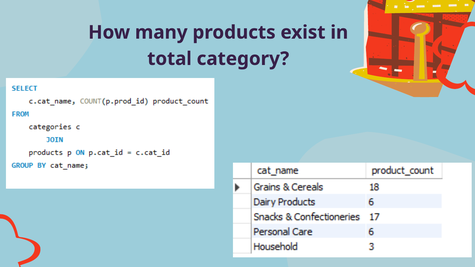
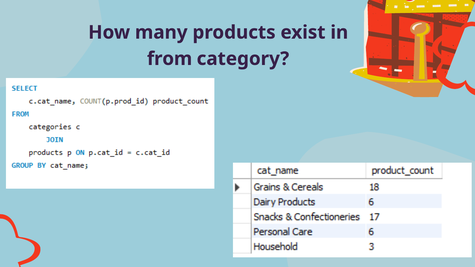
total: total -> from (170, 59)
